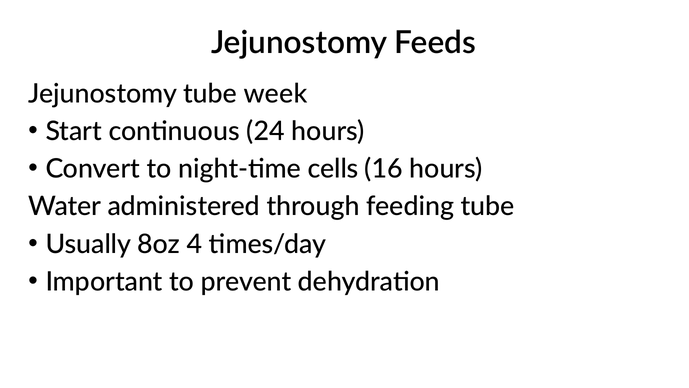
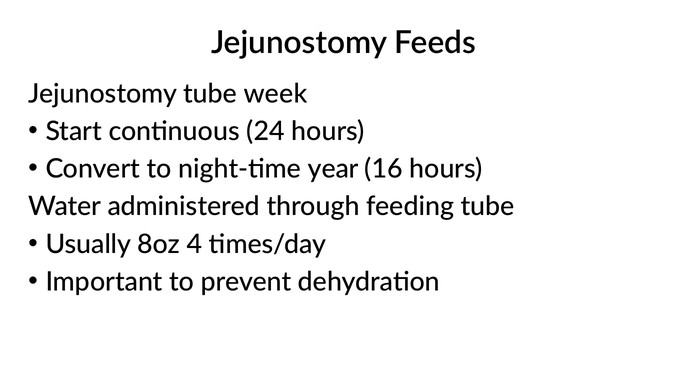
cells: cells -> year (333, 169)
